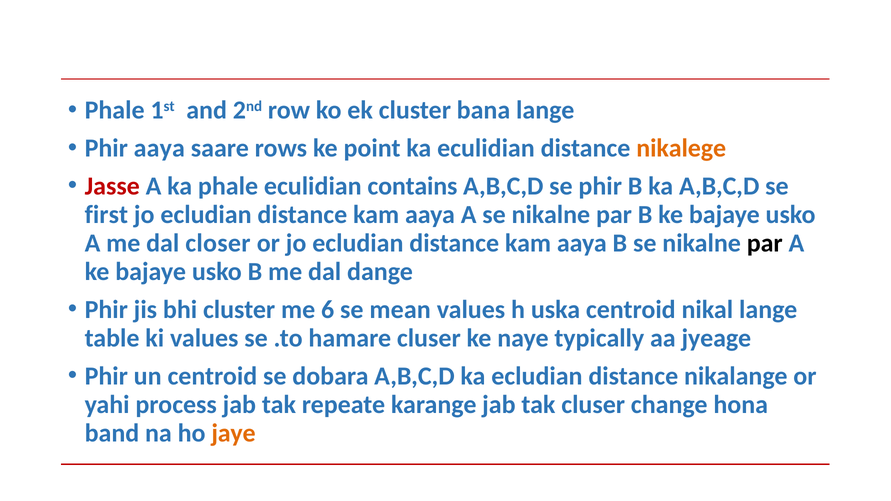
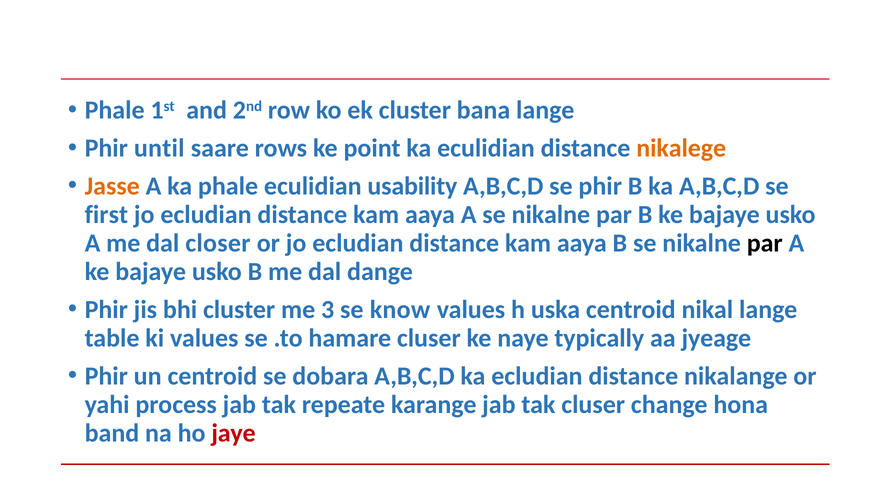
Phir aaya: aaya -> until (159, 148)
Jasse colour: red -> orange (112, 186)
contains: contains -> usability (412, 186)
6: 6 -> 3 (328, 310)
mean: mean -> know (400, 310)
jaye colour: orange -> red (234, 433)
